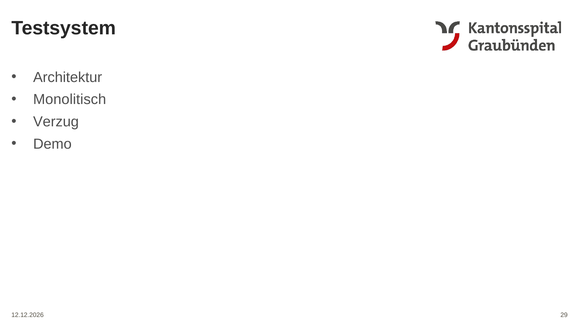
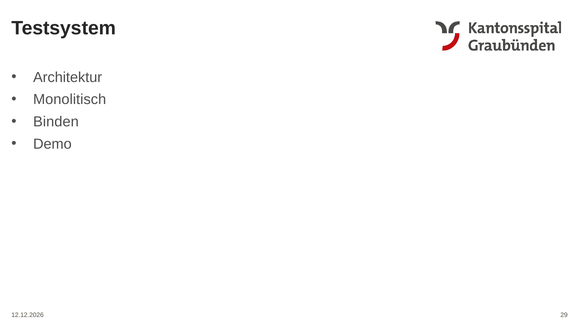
Verzug: Verzug -> Binden (56, 122)
